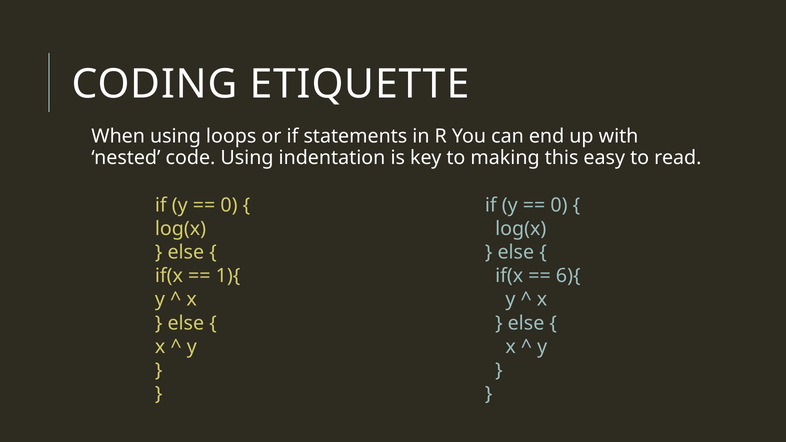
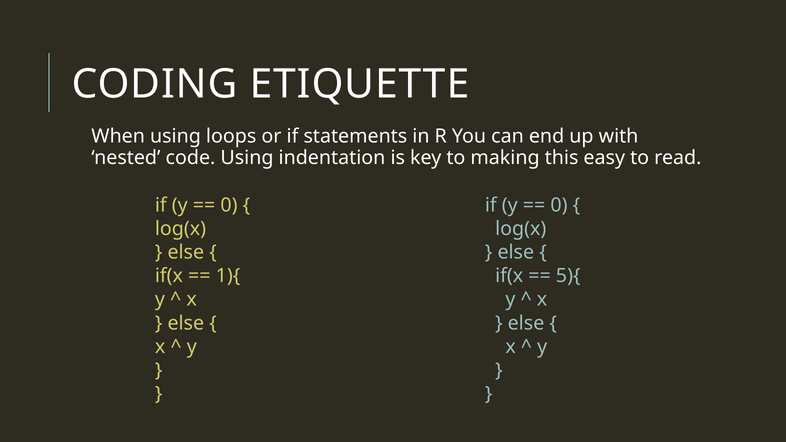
6){: 6){ -> 5){ (568, 276)
